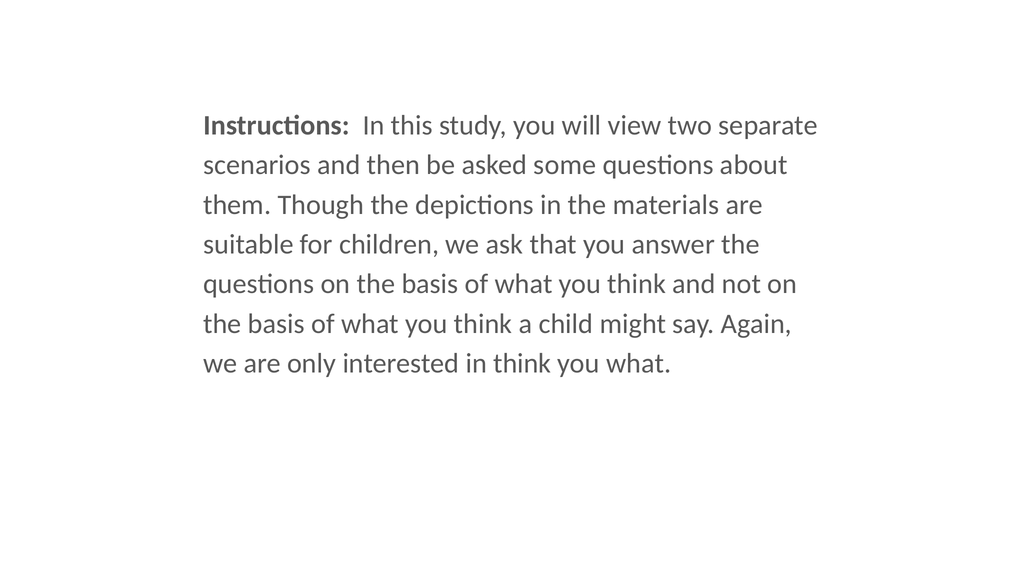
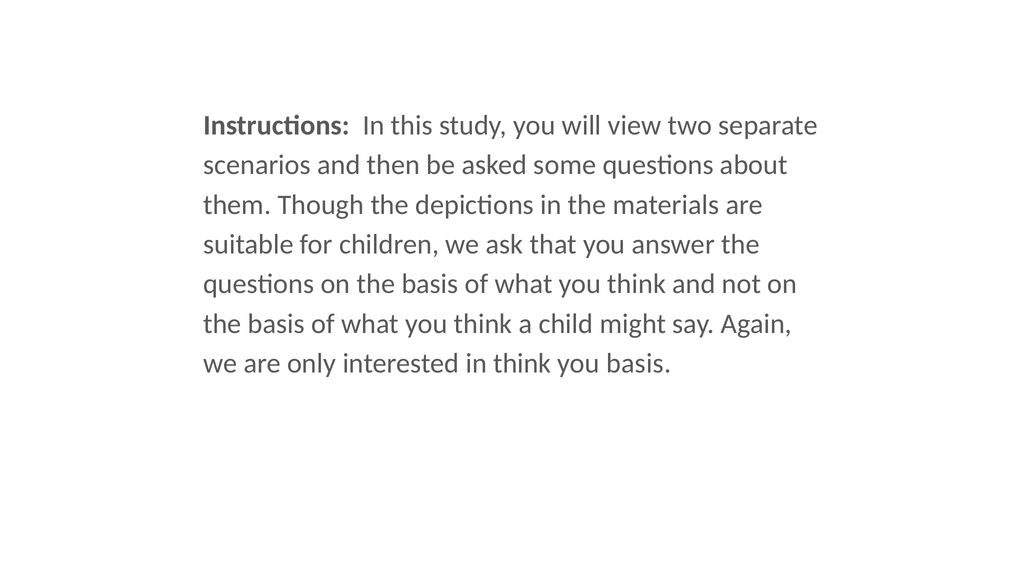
you what: what -> basis (639, 364)
